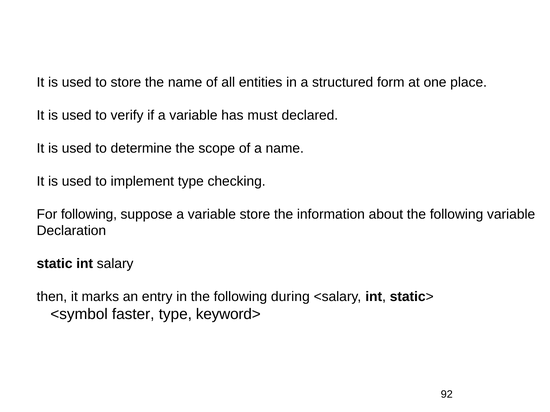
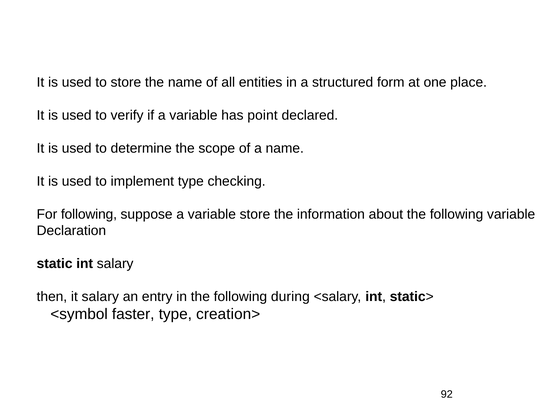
must: must -> point (263, 116)
it marks: marks -> salary (100, 297)
keyword>: keyword> -> creation> (228, 315)
